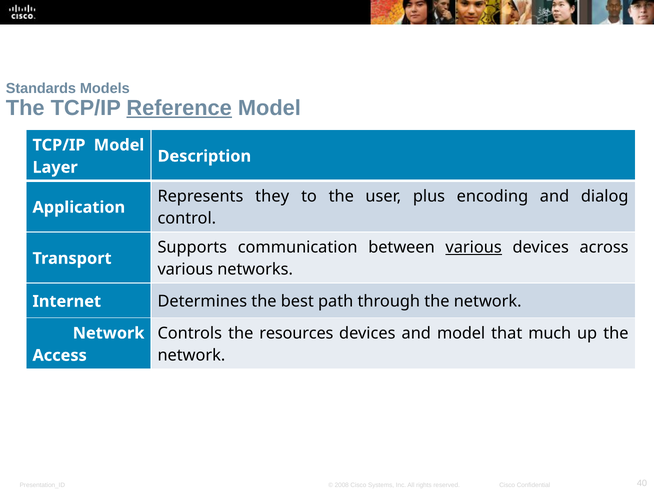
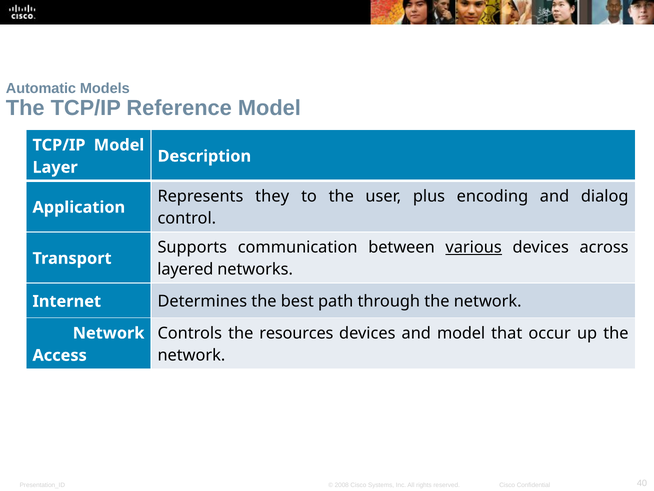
Standards: Standards -> Automatic (41, 88)
Reference underline: present -> none (179, 108)
various: various -> layered (185, 269)
much: much -> occur (550, 333)
